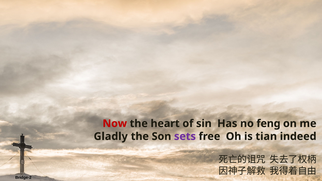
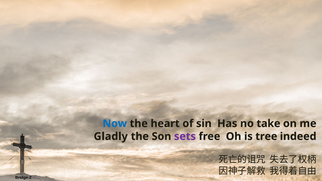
Now colour: red -> blue (115, 124)
feng: feng -> take (268, 124)
tian: tian -> tree (266, 136)
